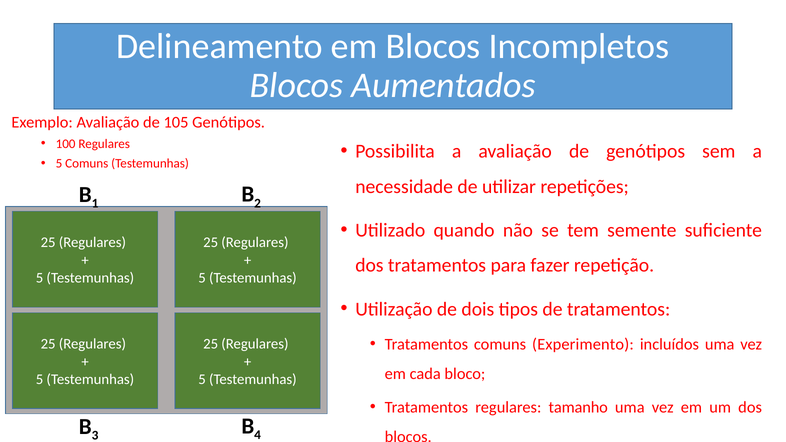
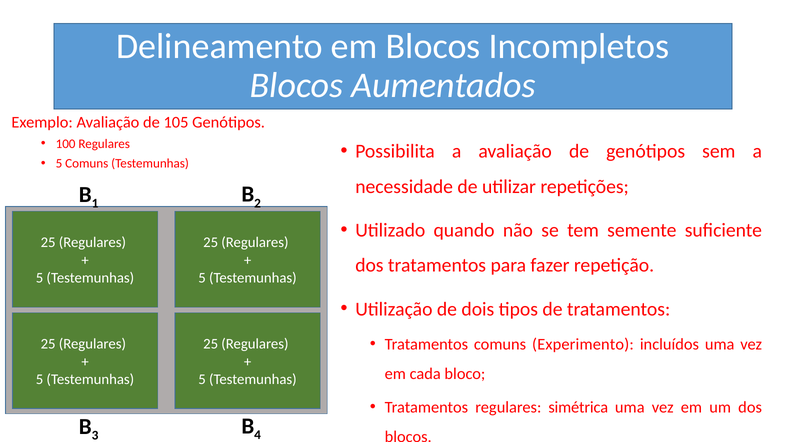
tamanho: tamanho -> simétrica (578, 407)
